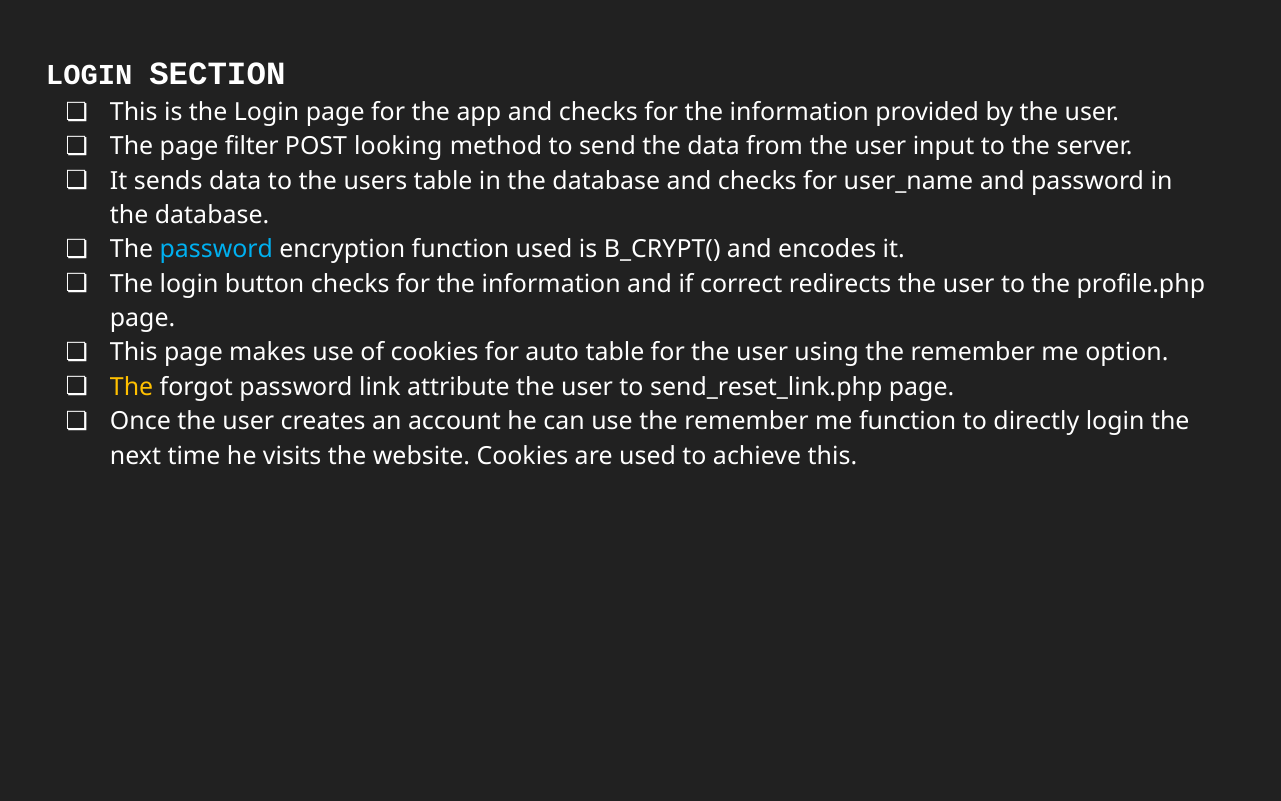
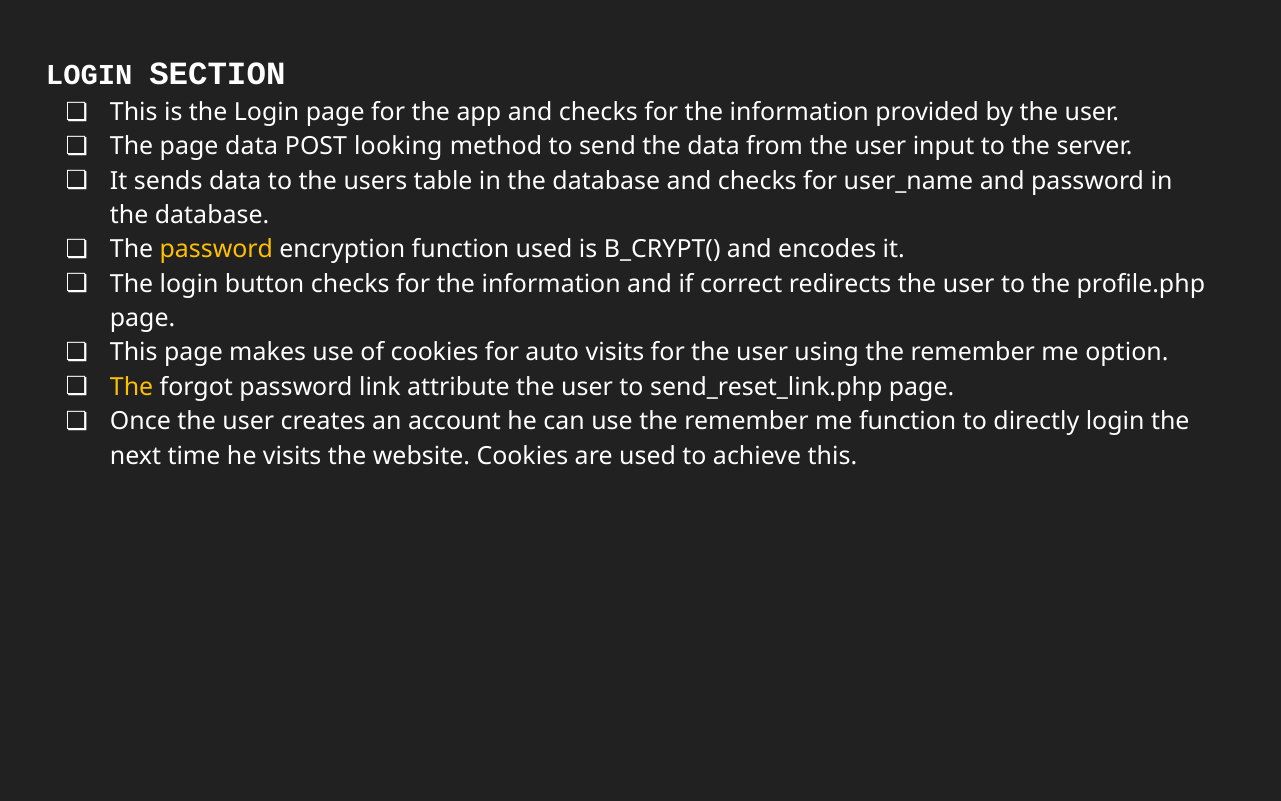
page filter: filter -> data (252, 147)
password colour: light blue -> yellow (216, 250)
auto table: table -> visits (615, 353)
